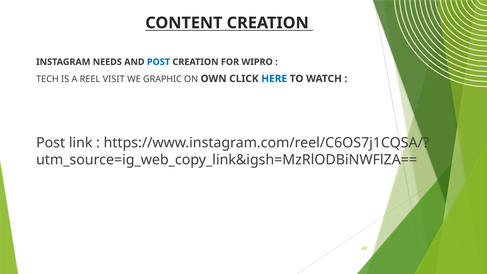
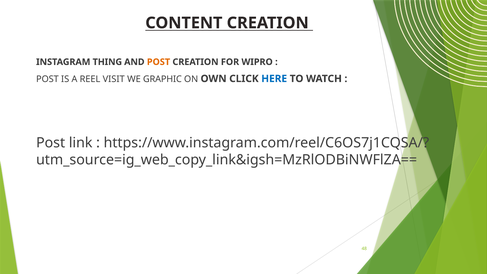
NEEDS: NEEDS -> THING (107, 62)
POST colour: blue -> orange (159, 62)
TECH: TECH -> POST (47, 79)
